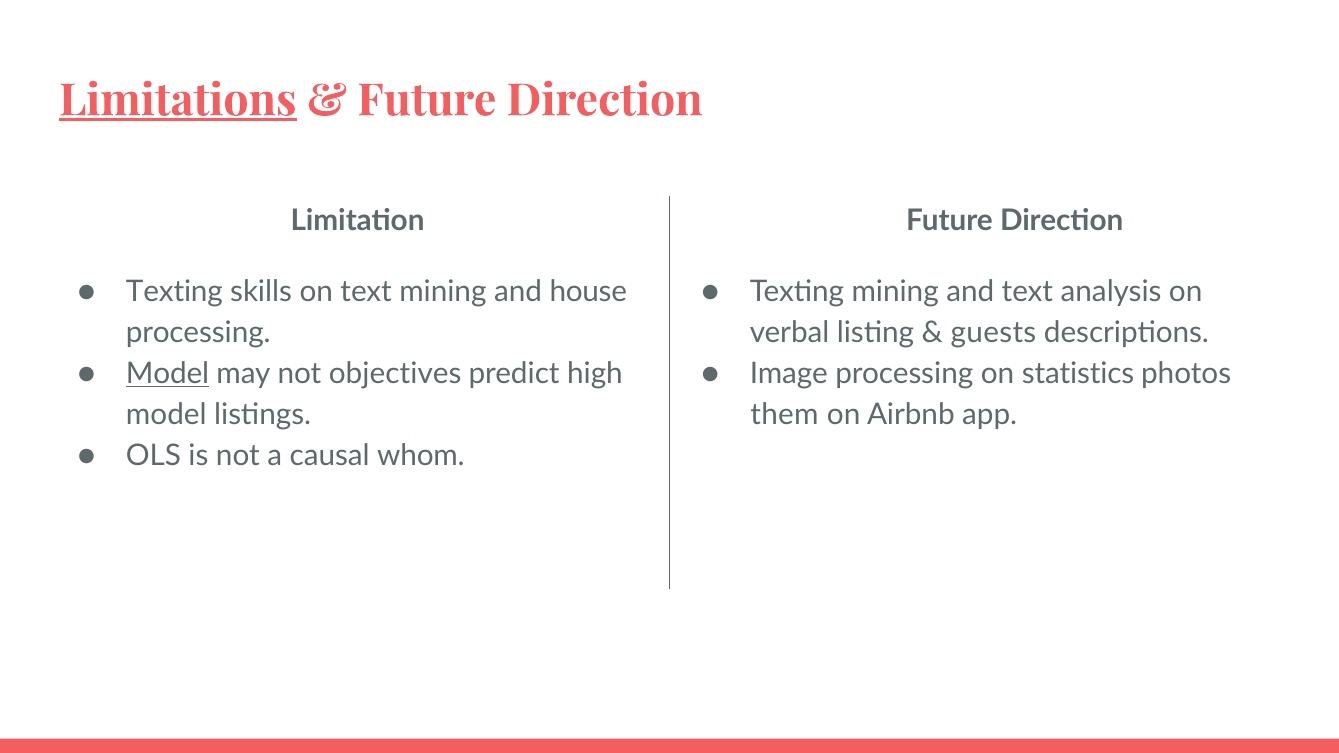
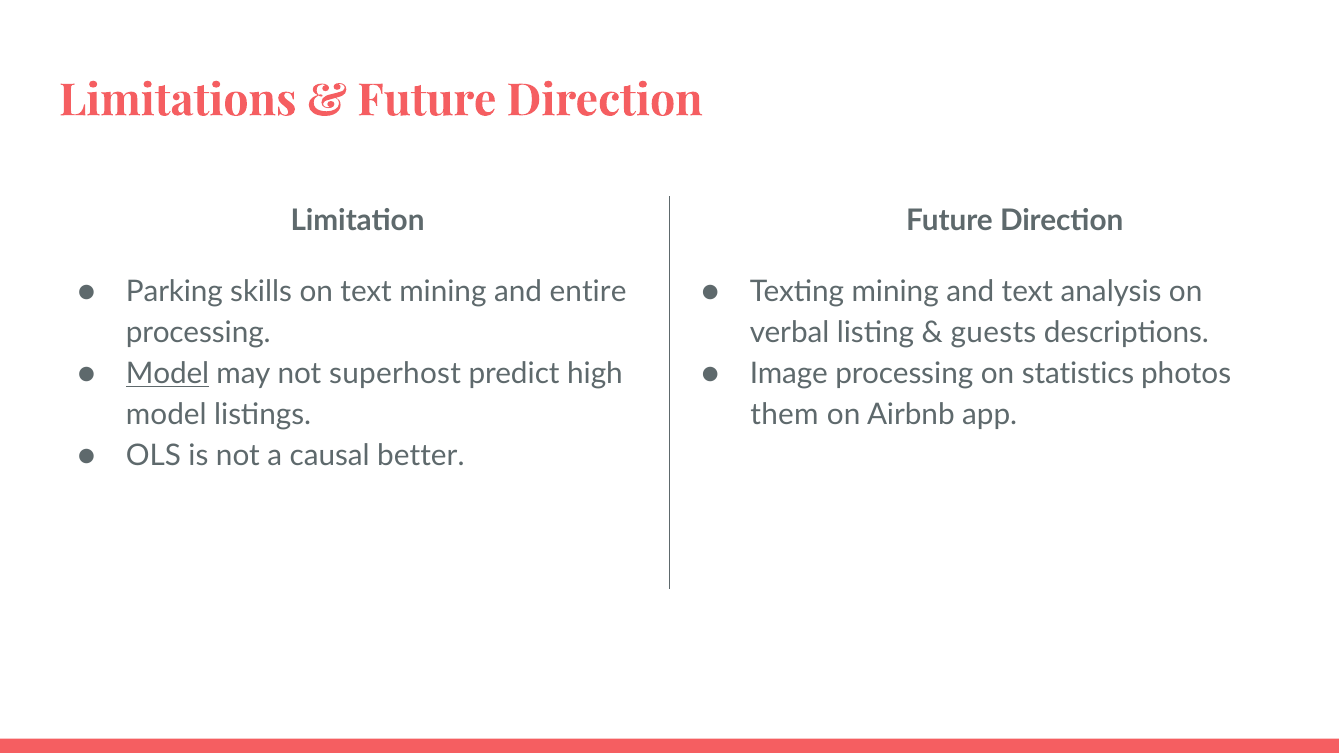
Limitations underline: present -> none (178, 101)
Texting: Texting -> Parking (174, 292)
house: house -> entire (588, 292)
objectives: objectives -> superhost (395, 374)
whom: whom -> better (421, 456)
